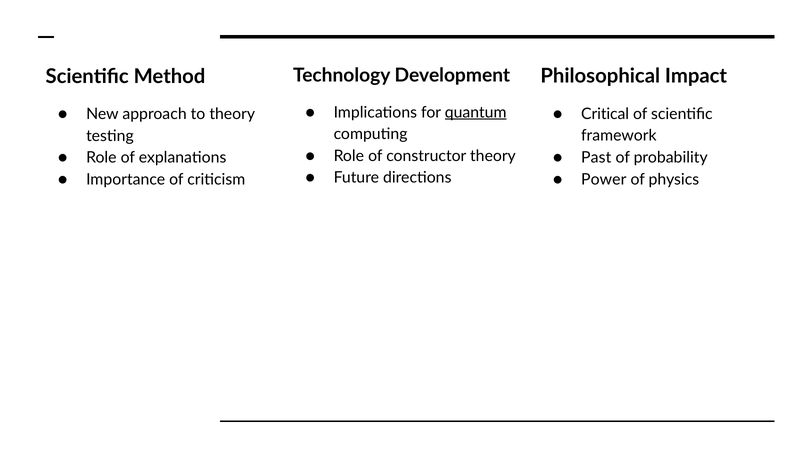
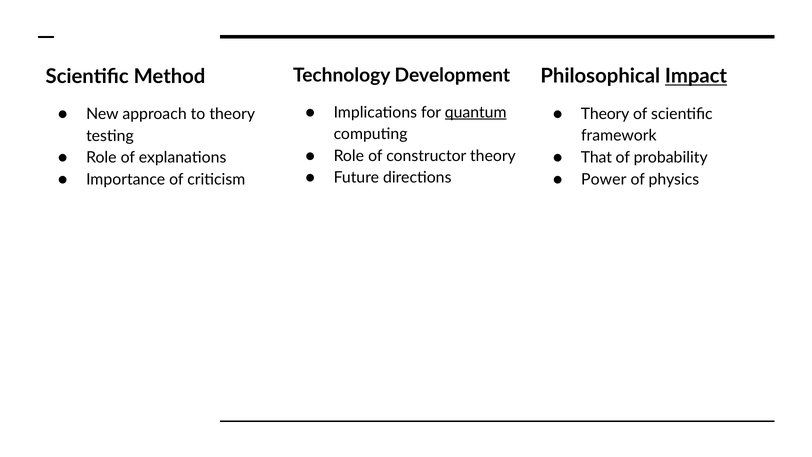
Impact underline: none -> present (696, 76)
Critical: Critical -> Theory (605, 114)
Past: Past -> That (596, 157)
